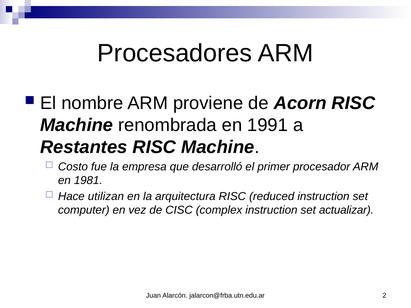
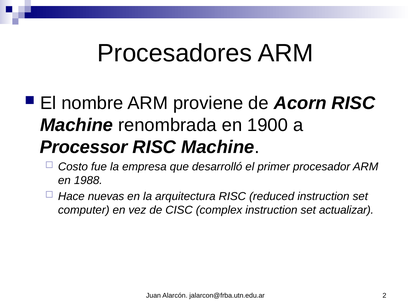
1991: 1991 -> 1900 (268, 125)
Restantes: Restantes -> Processor (84, 147)
1981: 1981 -> 1988 (88, 181)
utilizan: utilizan -> nuevas (106, 197)
